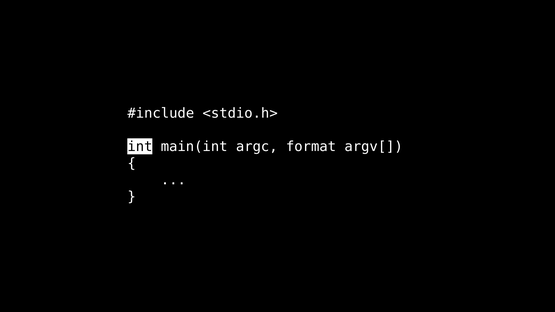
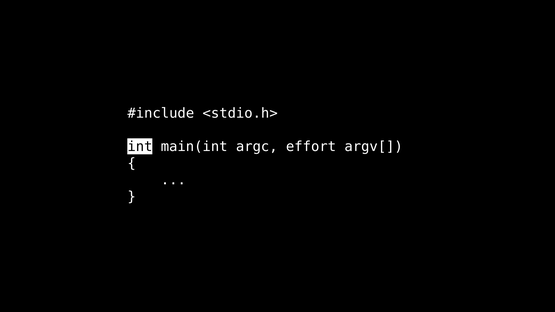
format: format -> effort (311, 147)
